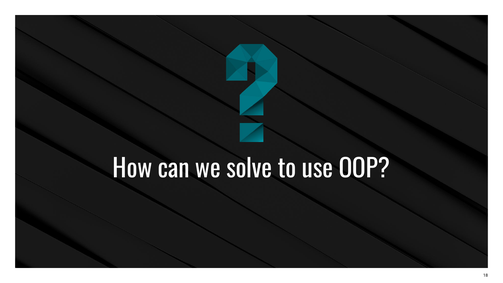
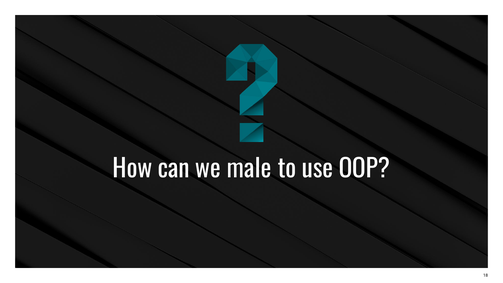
solve: solve -> male (249, 169)
